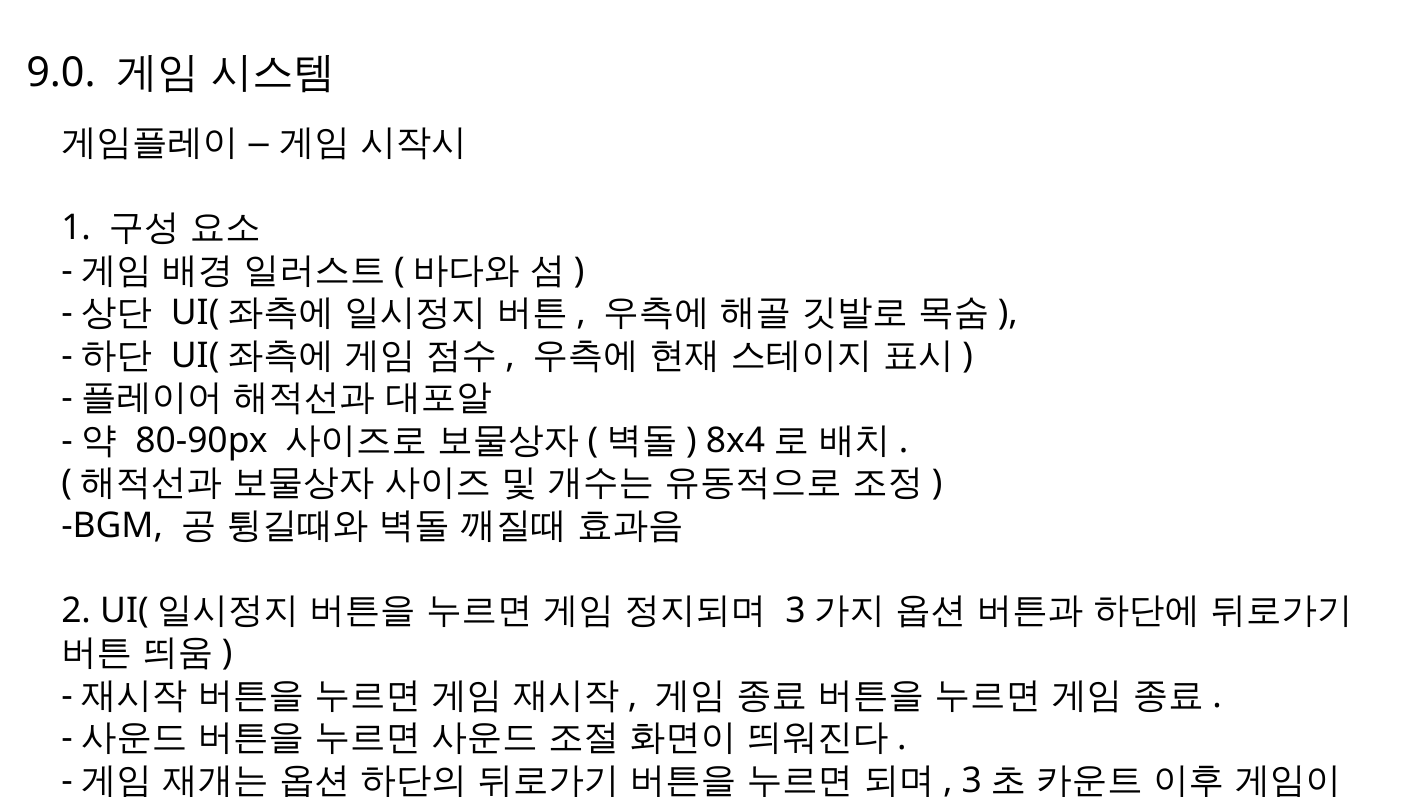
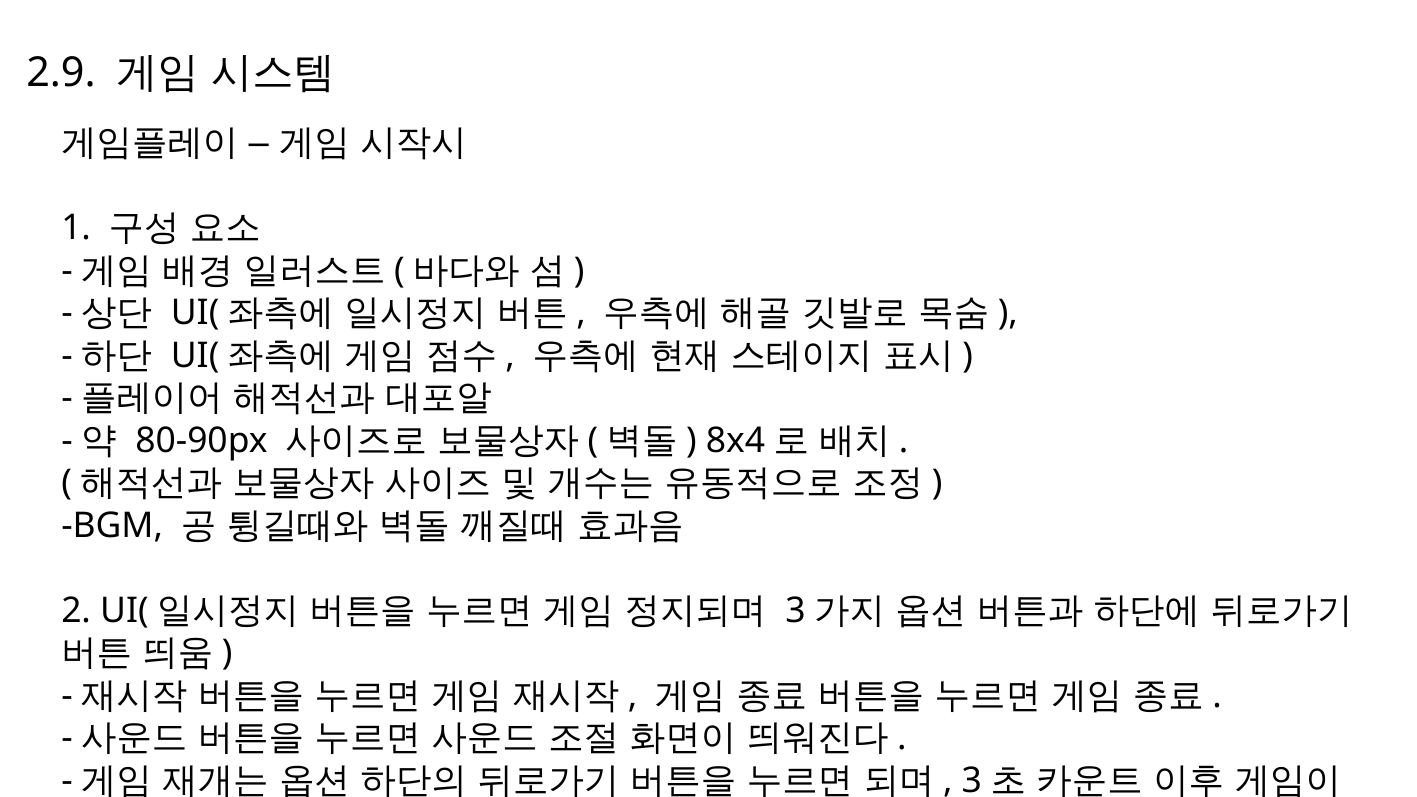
9.0: 9.0 -> 2.9 (61, 73)
